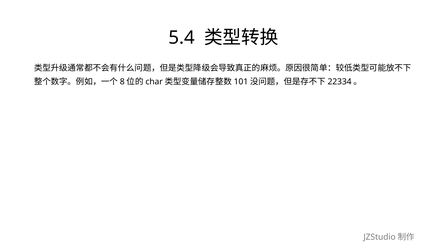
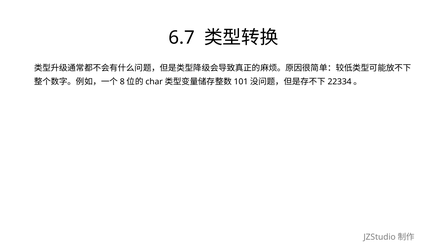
5.4: 5.4 -> 6.7 (182, 38)
